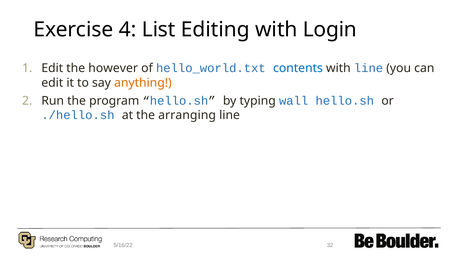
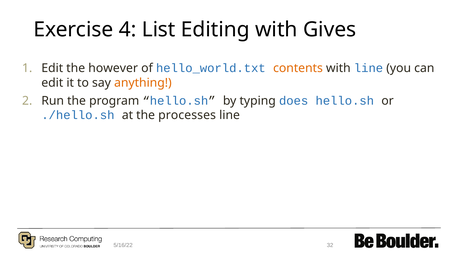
Login: Login -> Gives (330, 30)
contents colour: blue -> orange (298, 68)
wall: wall -> does (294, 101)
arranging: arranging -> processes (187, 116)
